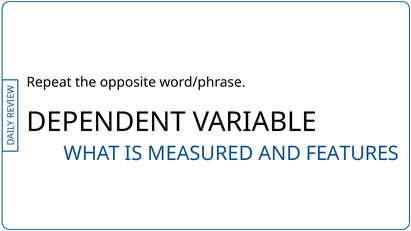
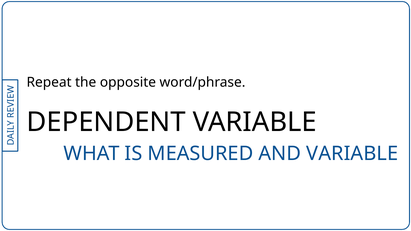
AND FEATURES: FEATURES -> VARIABLE (352, 154)
